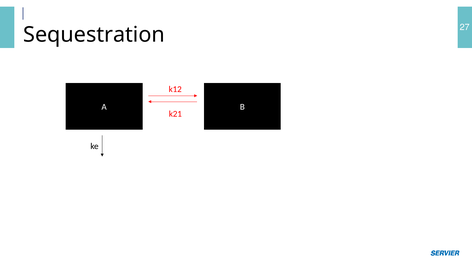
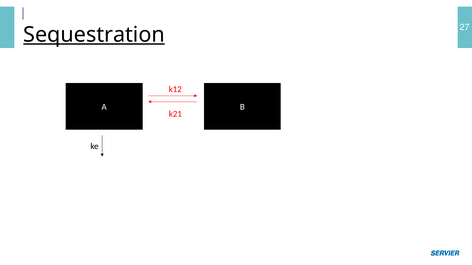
Sequestration underline: none -> present (94, 35)
